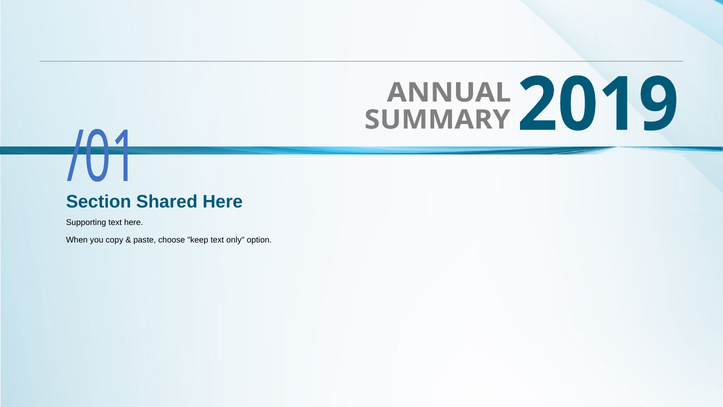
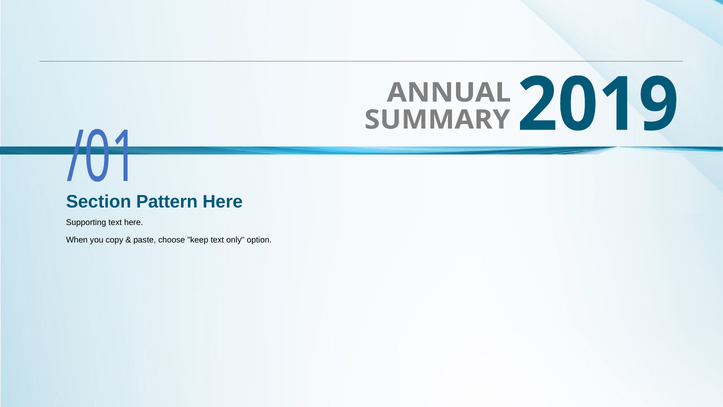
Shared: Shared -> Pattern (167, 202)
